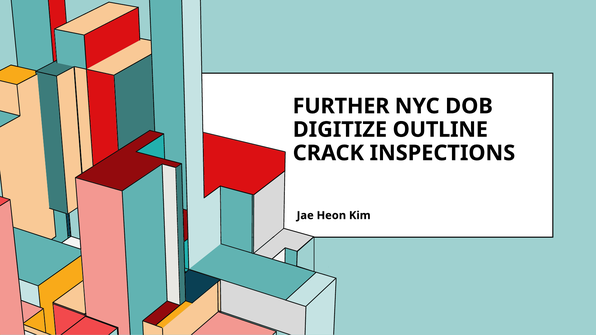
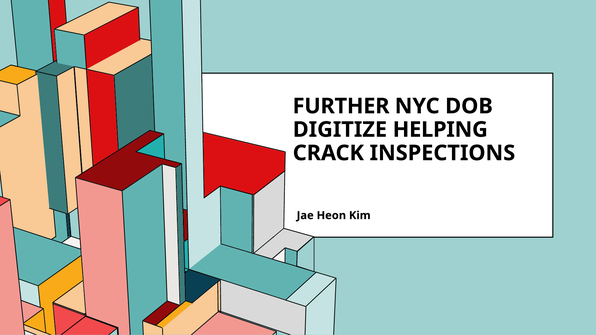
OUTLINE: OUTLINE -> HELPING (440, 130)
